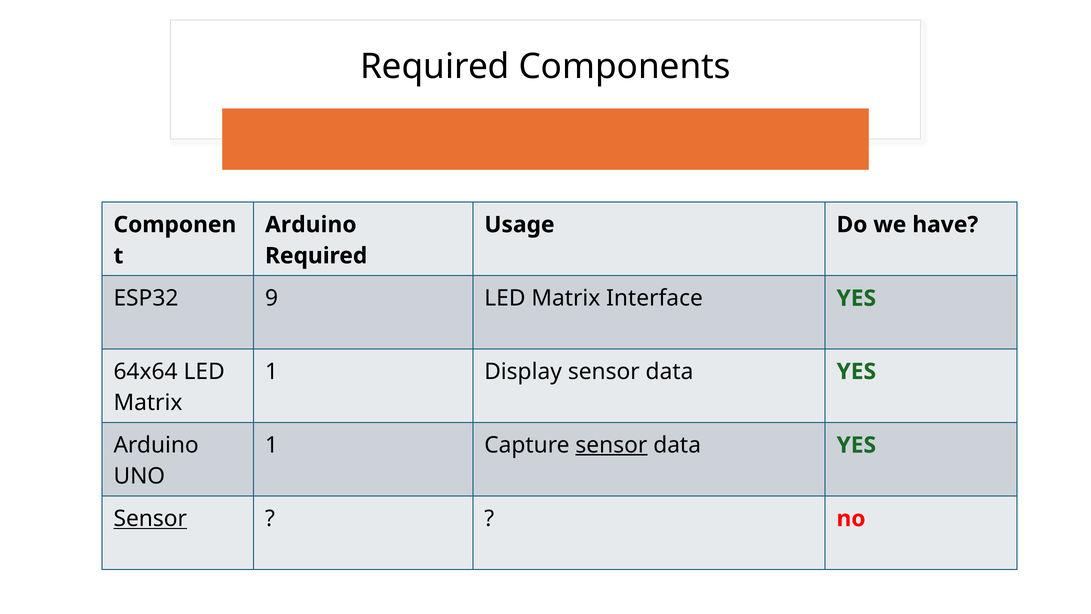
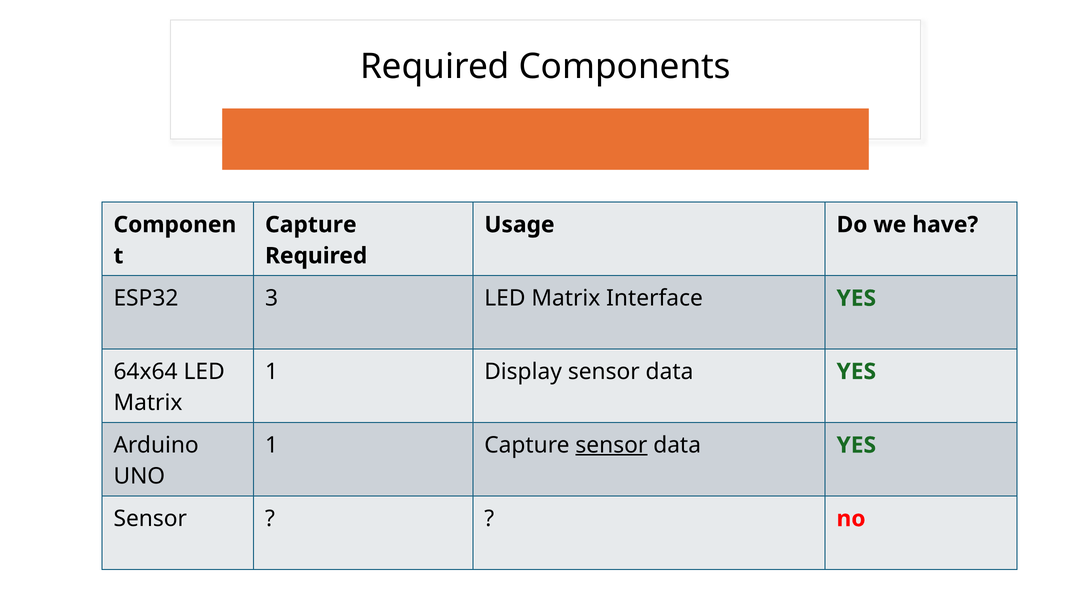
Arduino: Arduino -> Capture (311, 225)
9: 9 -> 3 (272, 298)
Sensor underline: present -> none (150, 518)
